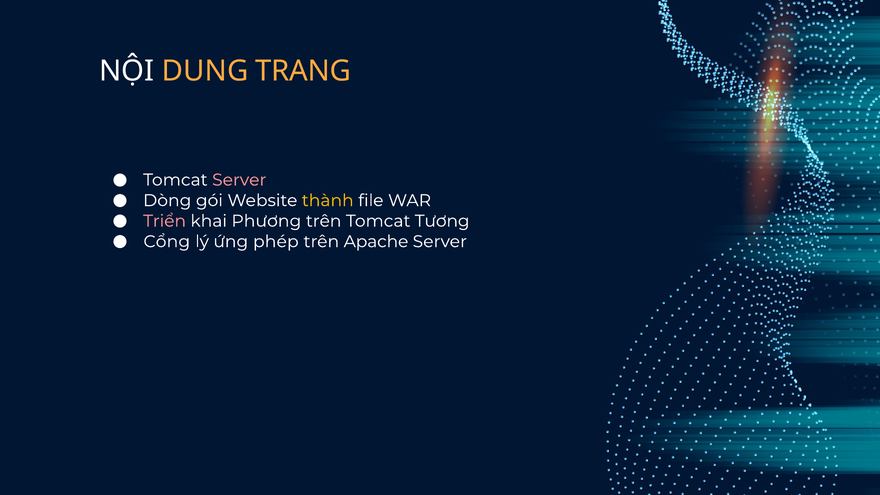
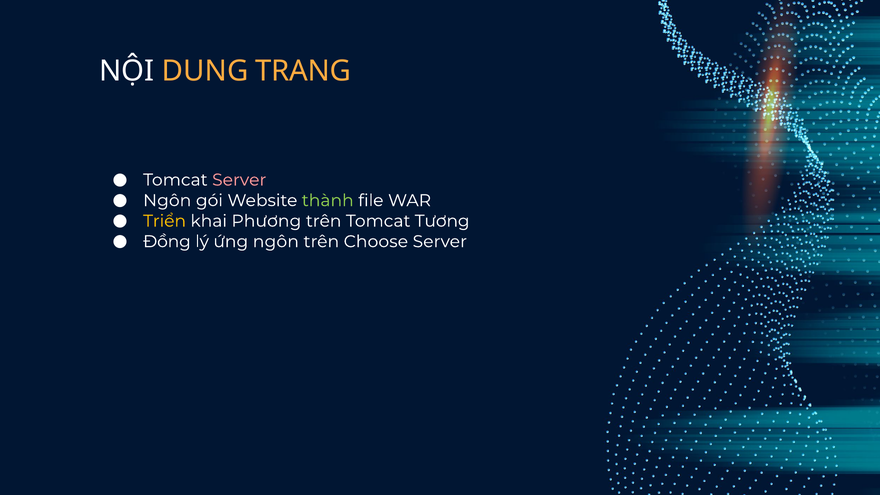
Dòng: Dòng -> Ngôn (167, 200)
thành colour: yellow -> light green (328, 200)
Triển colour: pink -> yellow (165, 221)
Cổng: Cổng -> Đồng (167, 242)
ứng phép: phép -> ngôn (276, 242)
Apache: Apache -> Choose (376, 242)
